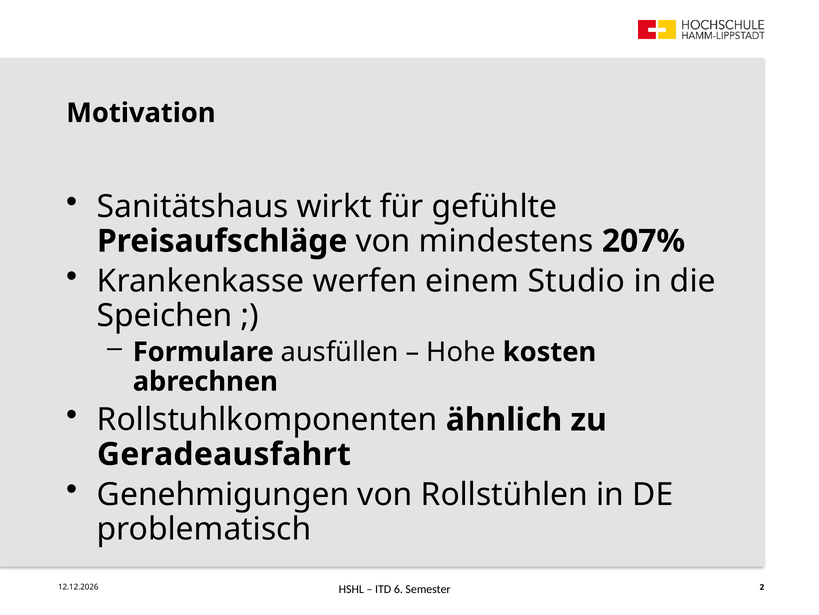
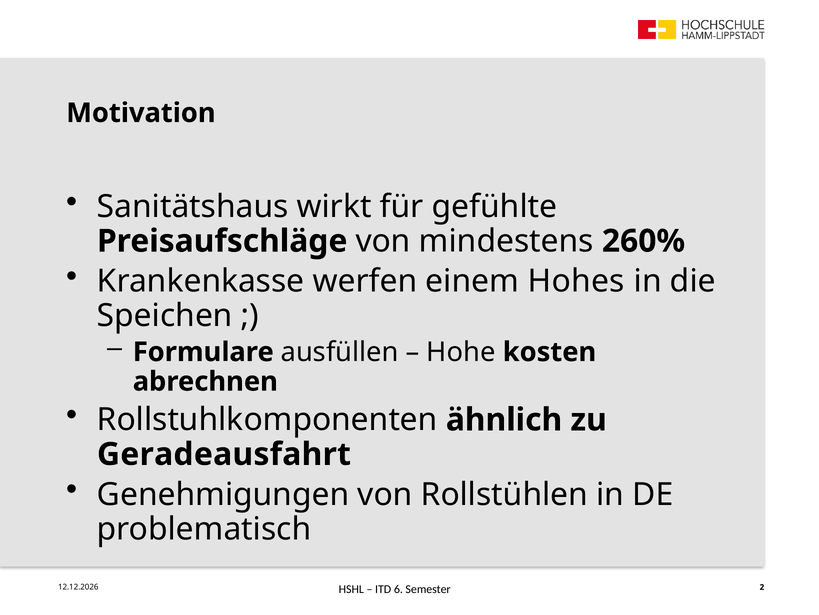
207%: 207% -> 260% (643, 241)
Studio: Studio -> Hohes (576, 281)
